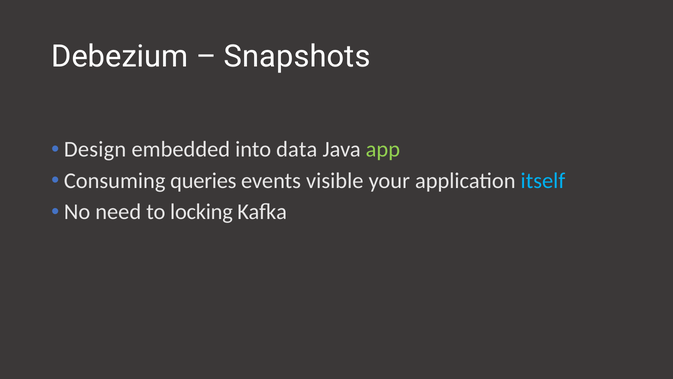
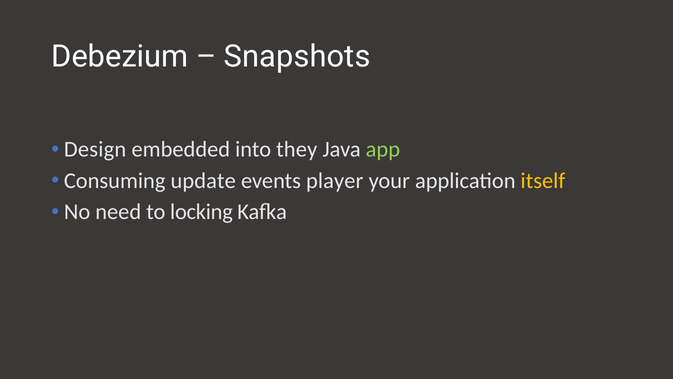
data: data -> they (297, 149)
queries: queries -> update (203, 181)
visible: visible -> player (335, 181)
itself colour: light blue -> yellow (543, 181)
